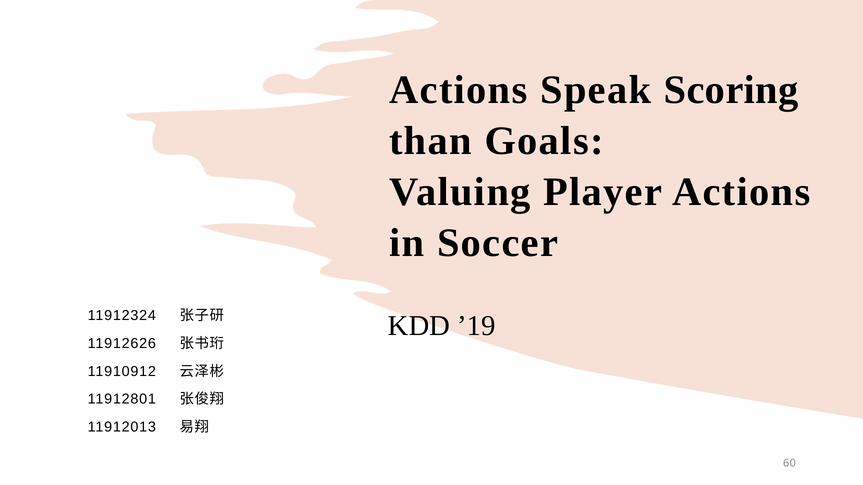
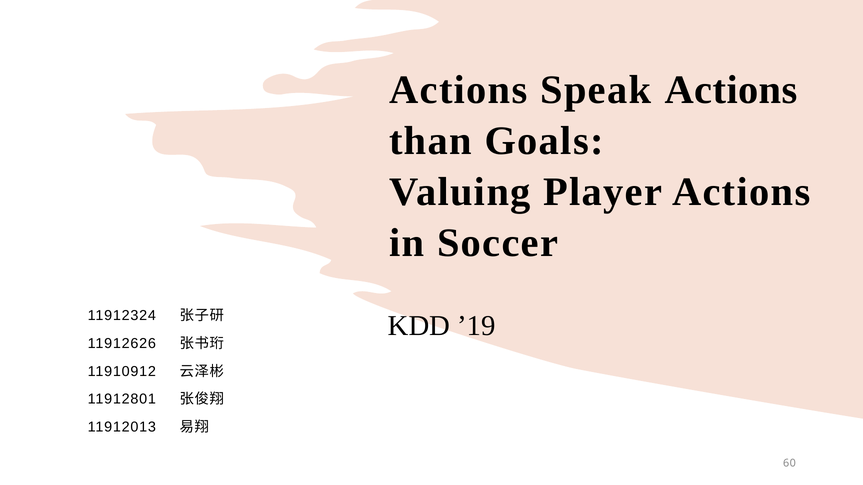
Speak Scoring: Scoring -> Actions (731, 90)
